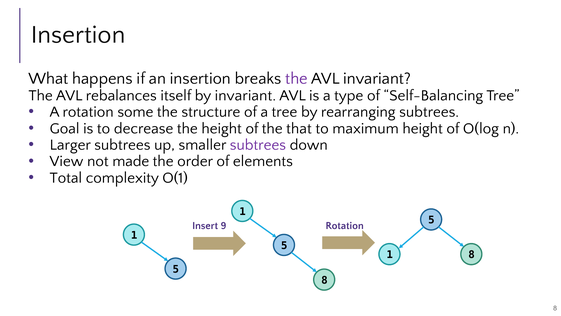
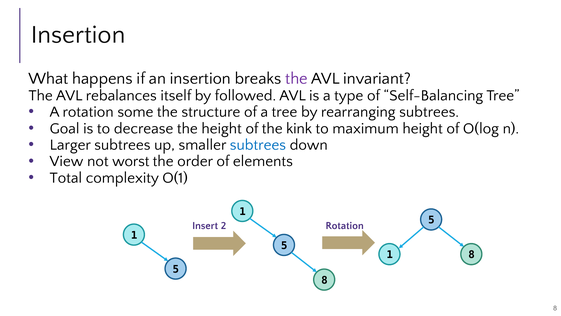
by invariant: invariant -> followed (245, 95)
that: that -> kink (299, 128)
subtrees colour: purple -> blue (258, 145)
made: made -> worst (131, 161)
9: 9 -> 2 (224, 225)
